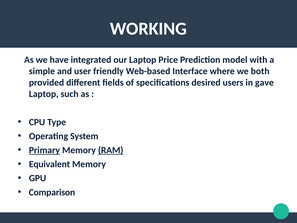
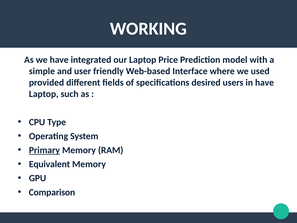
both: both -> used (260, 71)
in gave: gave -> have (265, 83)
RAM underline: present -> none (111, 150)
